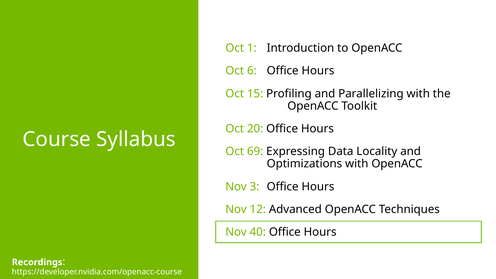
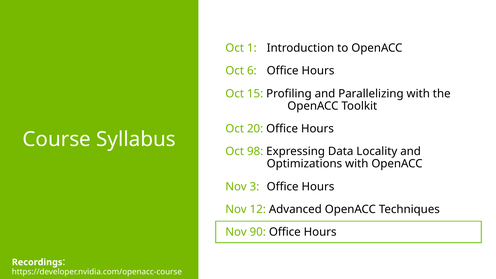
69: 69 -> 98 (255, 151)
40: 40 -> 90 (258, 232)
